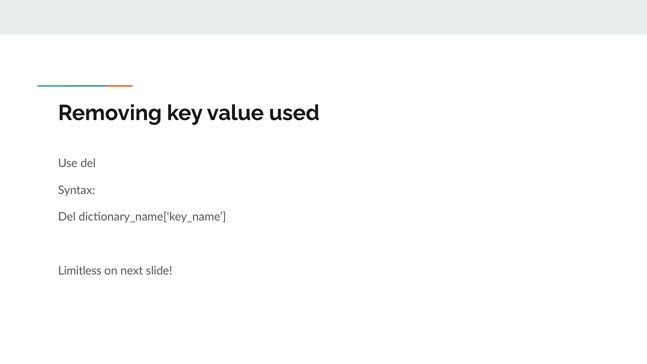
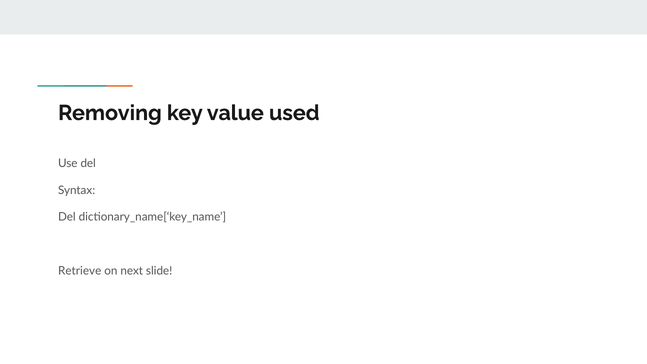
Limitless: Limitless -> Retrieve (80, 271)
